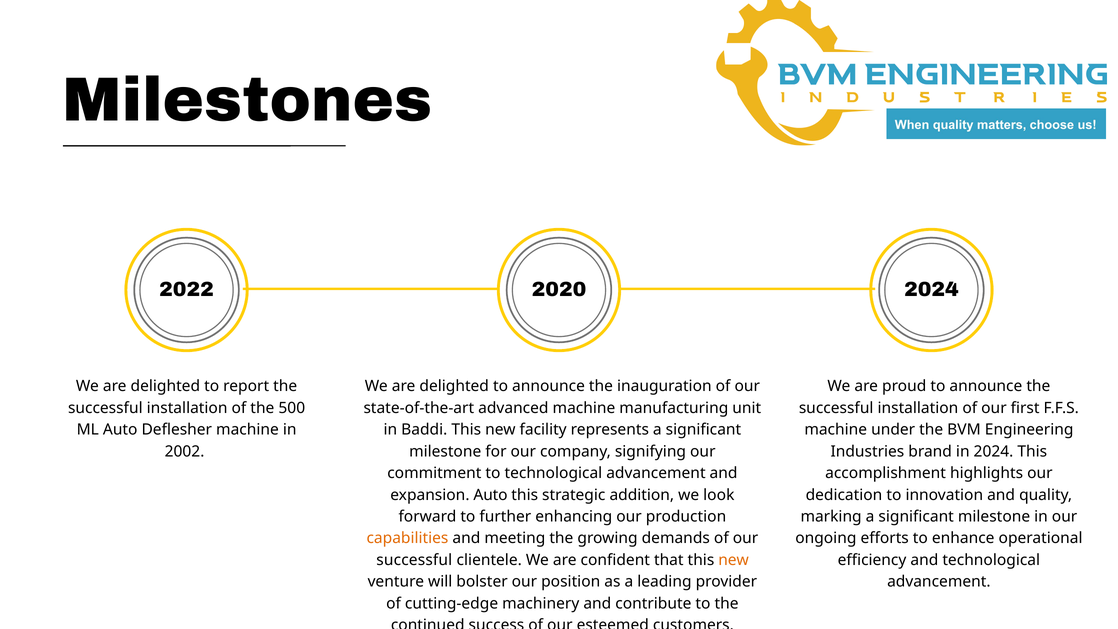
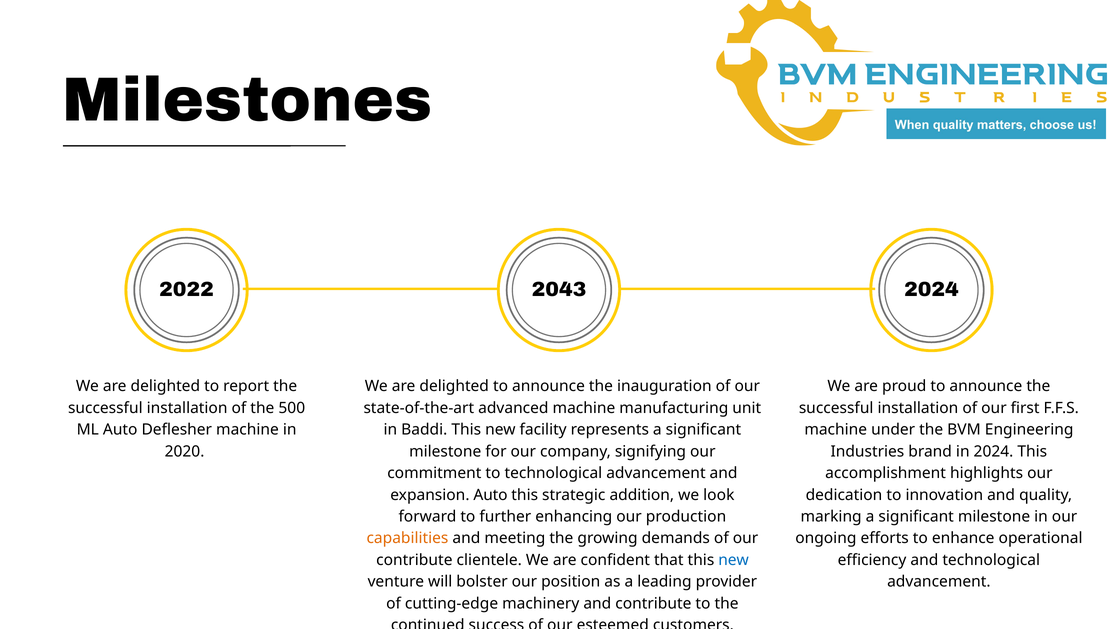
2020: 2020 -> 2043 (559, 289)
2002: 2002 -> 2020 (185, 451)
successful: successful -> contribute (414, 560)
new colour: orange -> blue (734, 560)
